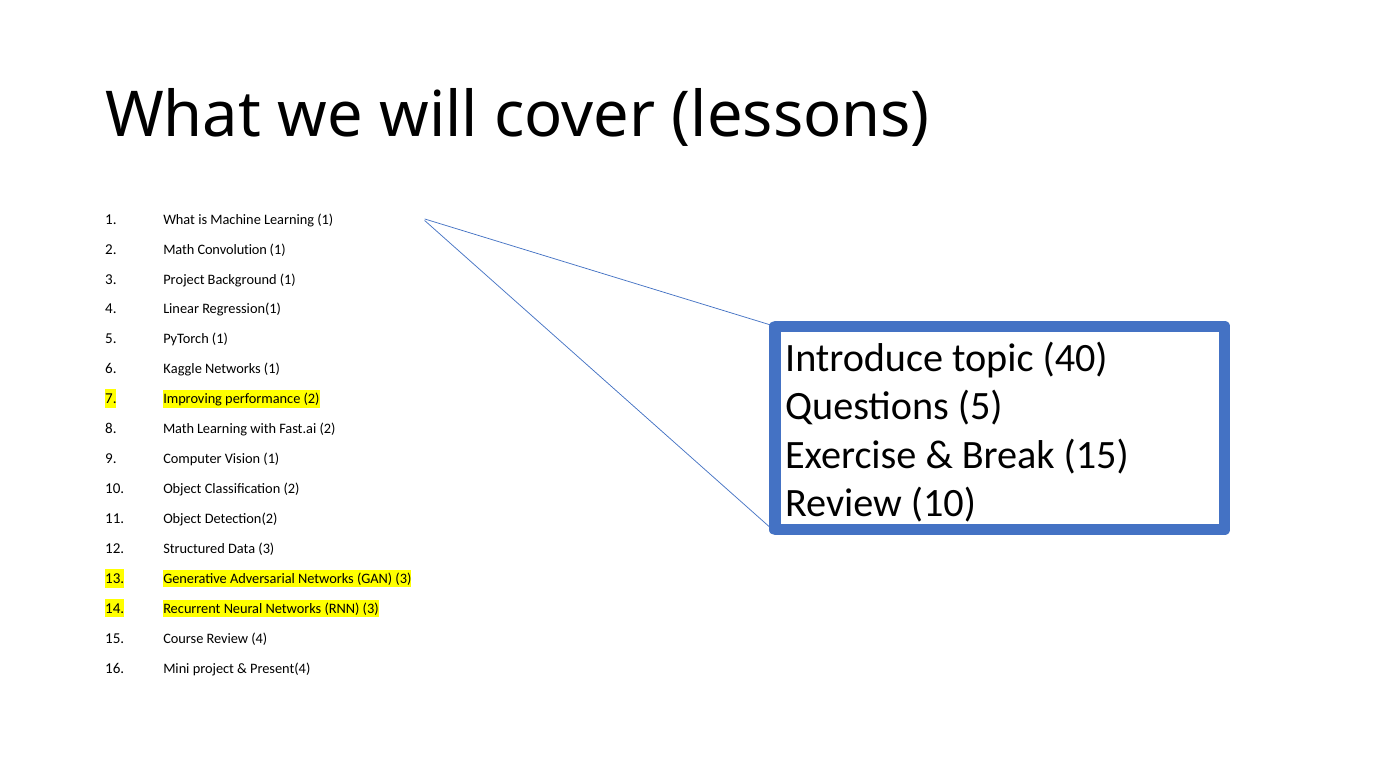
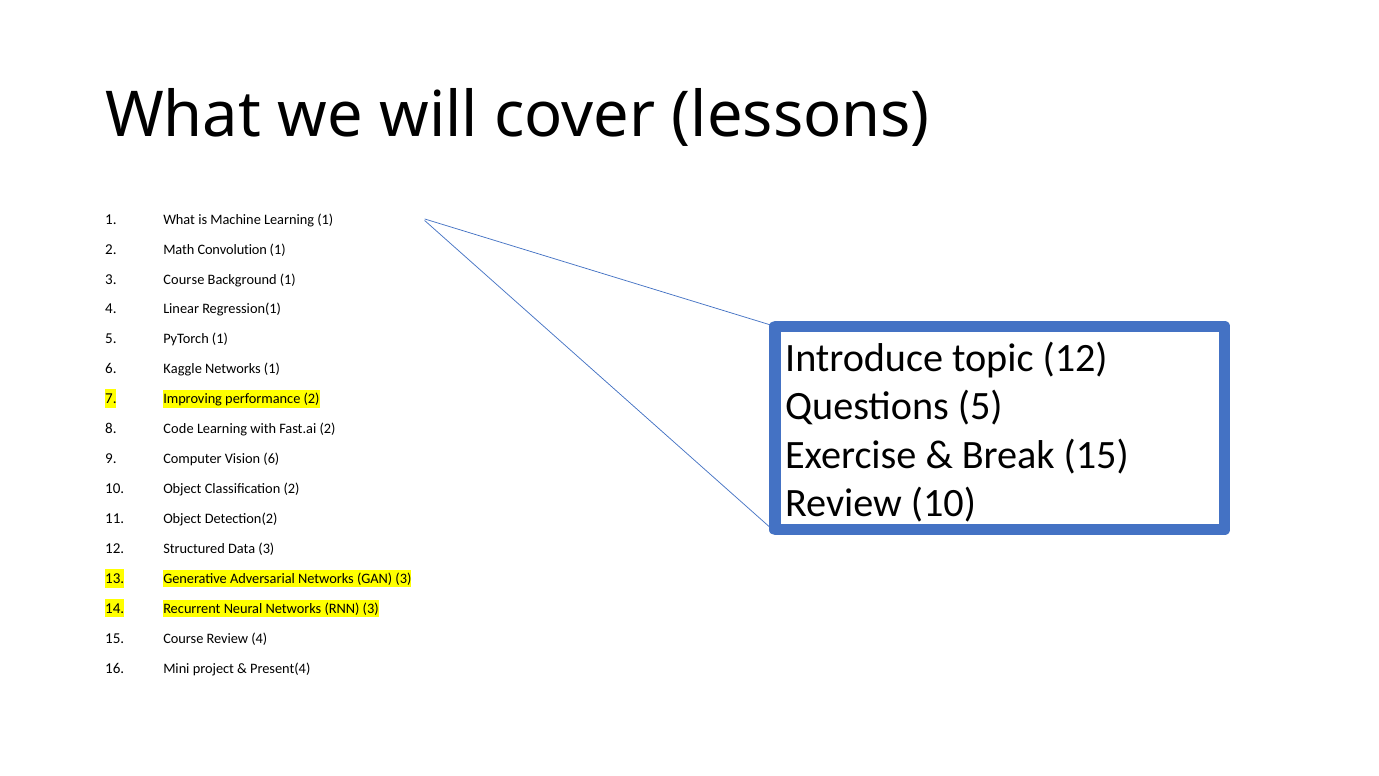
3 Project: Project -> Course (184, 279)
topic 40: 40 -> 12 (1075, 358)
Math: Math -> Code (178, 429)
Vision 1: 1 -> 6 (271, 459)
